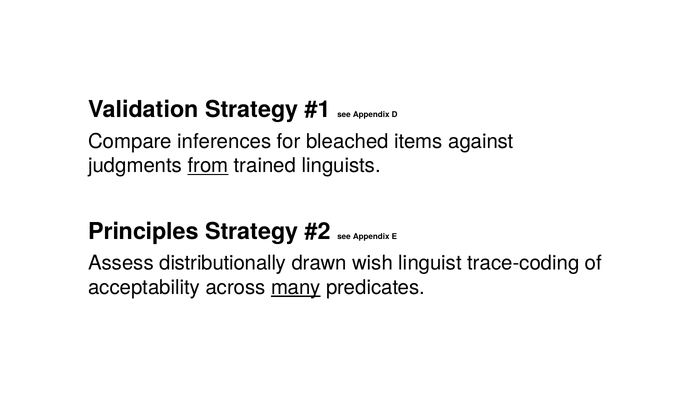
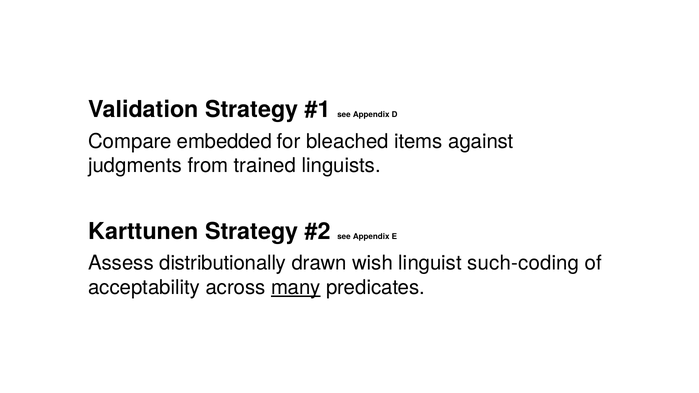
inferences: inferences -> embedded (224, 141)
from underline: present -> none (208, 166)
Principles: Principles -> Karttunen (143, 232)
trace-coding: trace-coding -> such-coding (523, 263)
